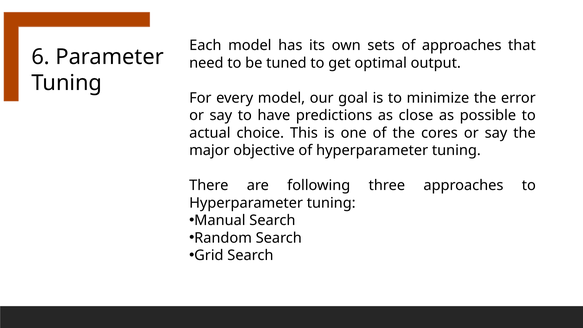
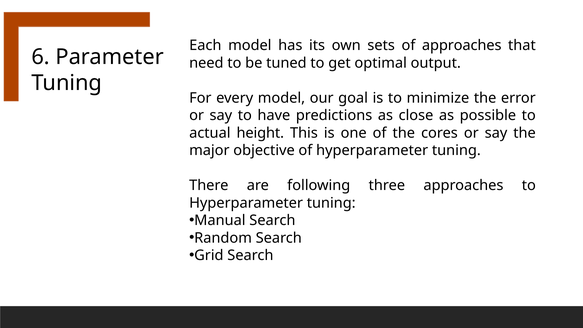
choice: choice -> height (260, 133)
